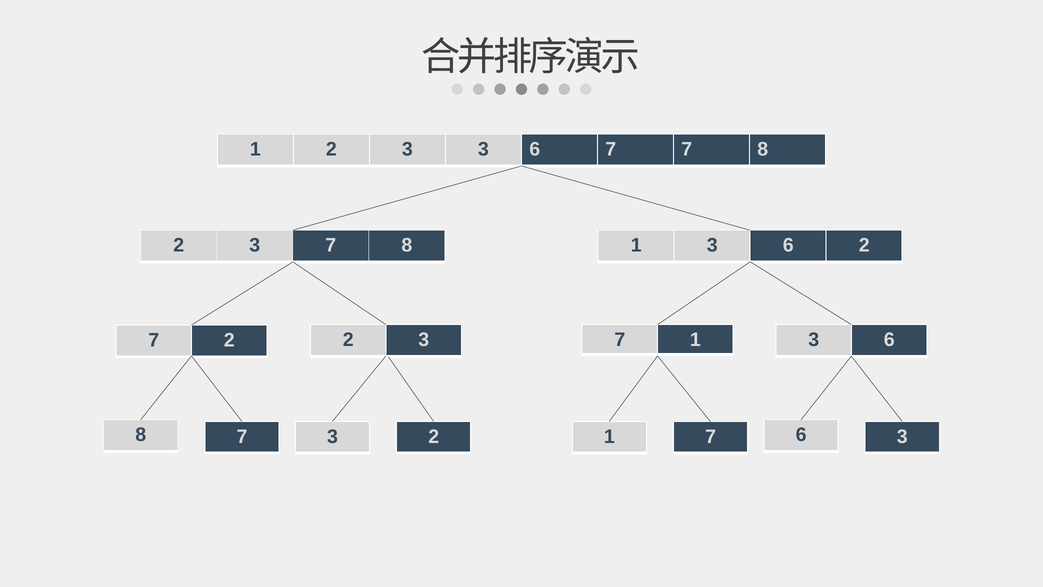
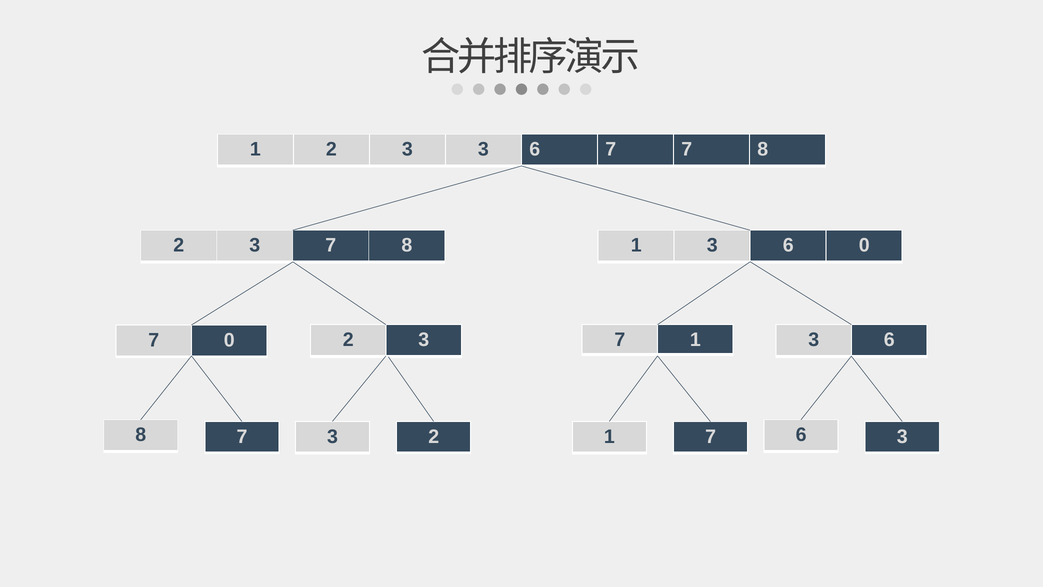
6 2: 2 -> 0 (864, 245)
7 2: 2 -> 0 (229, 340)
